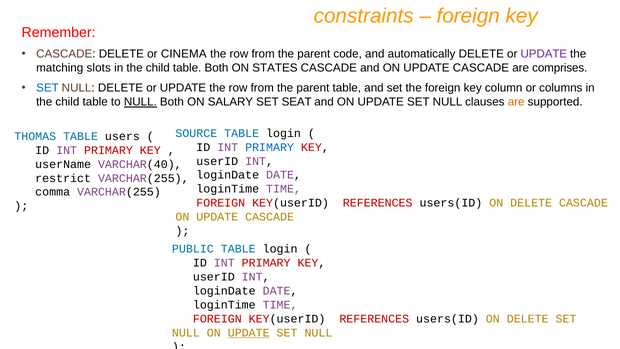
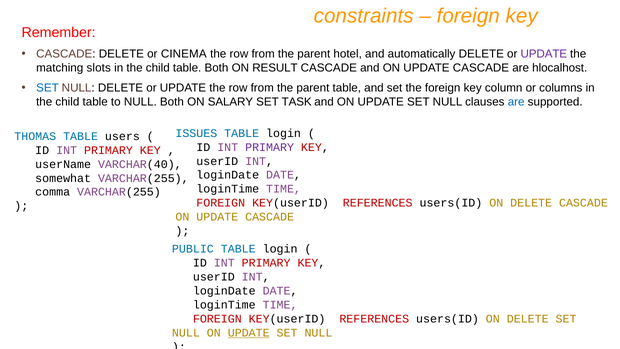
code: code -> hotel (348, 54)
STATES: STATES -> RESULT (275, 68)
comprises: comprises -> hlocalhost (560, 68)
NULL underline: present -> none (140, 102)
SEAT: SEAT -> TASK (297, 102)
are colour: orange -> blue (516, 102)
SOURCE: SOURCE -> ISSUES (196, 133)
PRIMARY colour: blue -> purple (270, 147)
restrict: restrict -> somewhat (63, 178)
